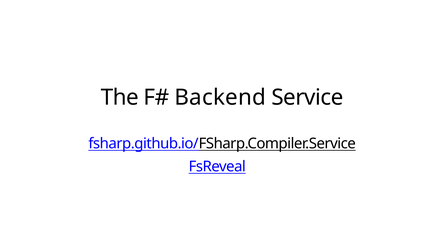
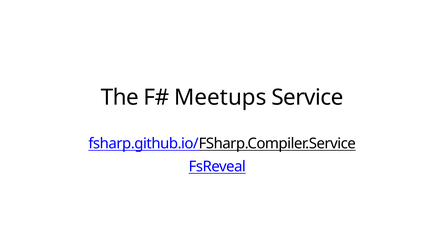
Backend: Backend -> Meetups (220, 97)
